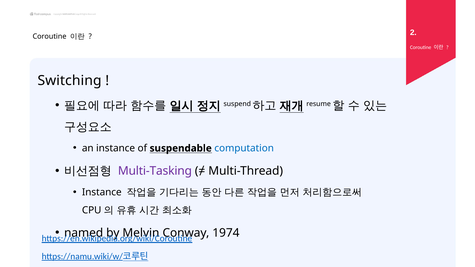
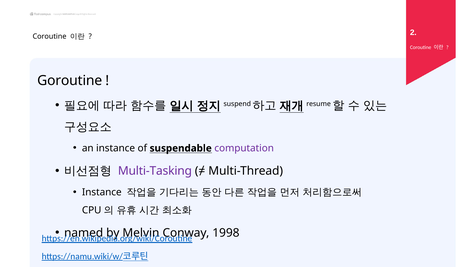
Switching: Switching -> Goroutine (70, 81)
computation colour: blue -> purple (244, 148)
1974: 1974 -> 1998 (226, 233)
